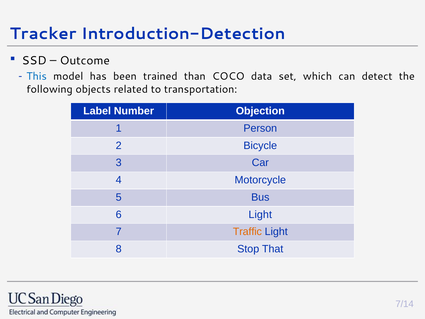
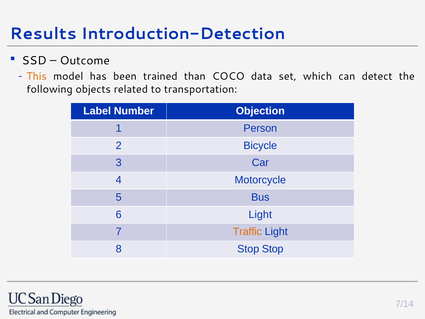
Tracker: Tracker -> Results (43, 34)
This colour: blue -> orange (37, 76)
Stop That: That -> Stop (273, 249)
